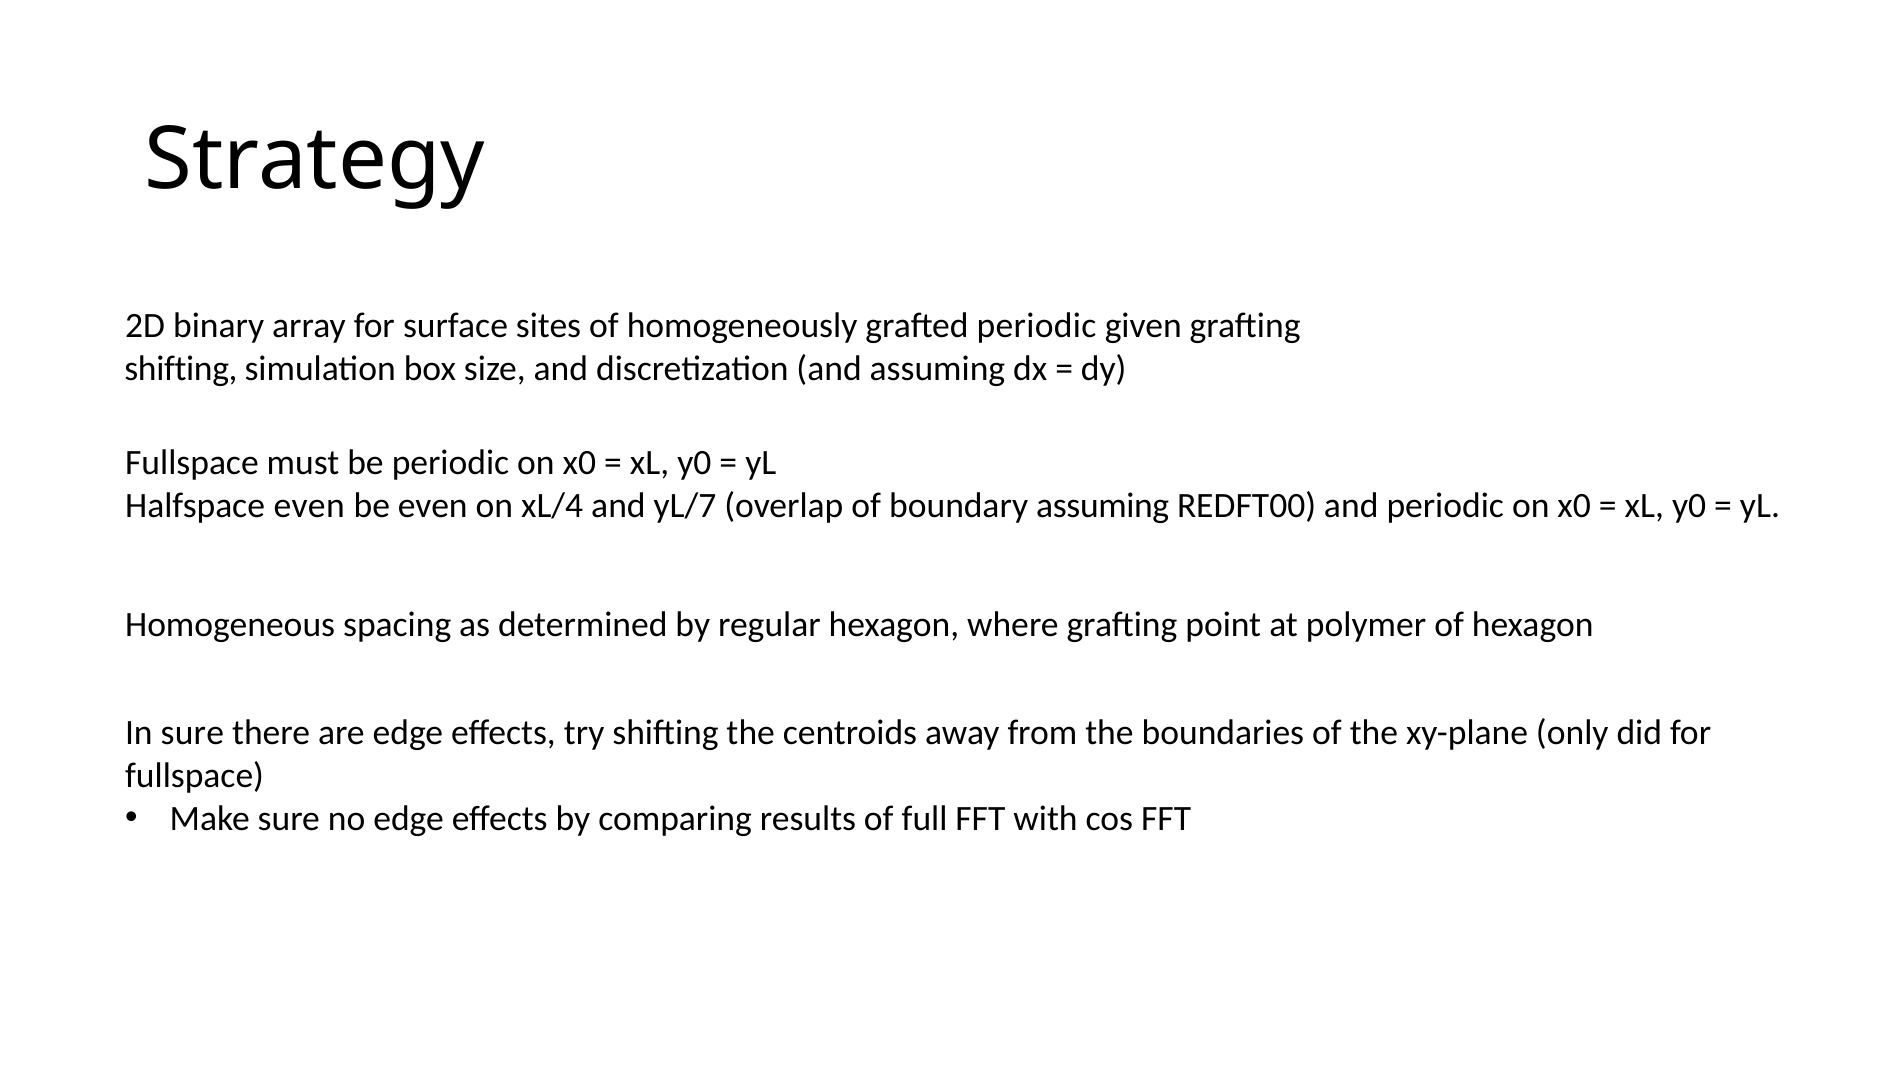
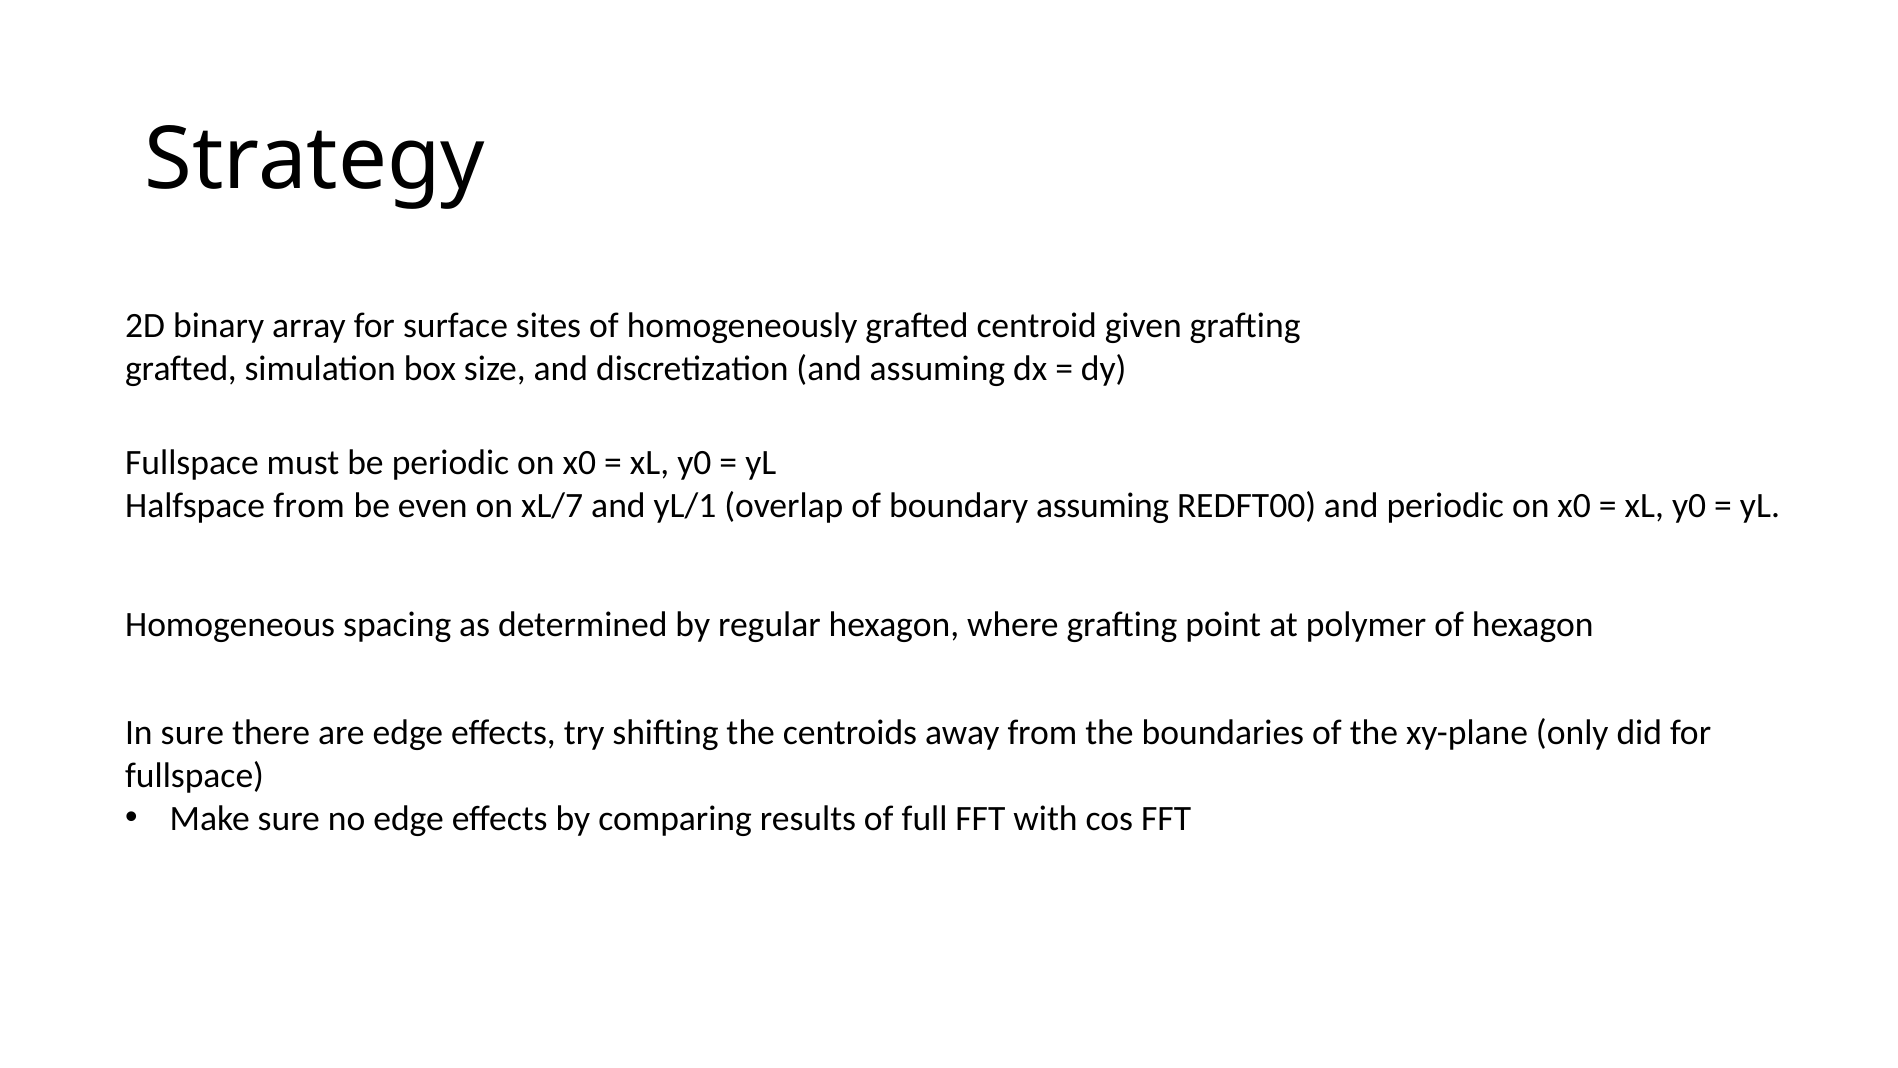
grafted periodic: periodic -> centroid (1037, 326)
shifting: shifting -> grafted (181, 369)
Halfspace even: even -> from (309, 506)
xL/4: xL/4 -> xL/7 (552, 506)
yL/7: yL/7 -> yL/1 (685, 506)
